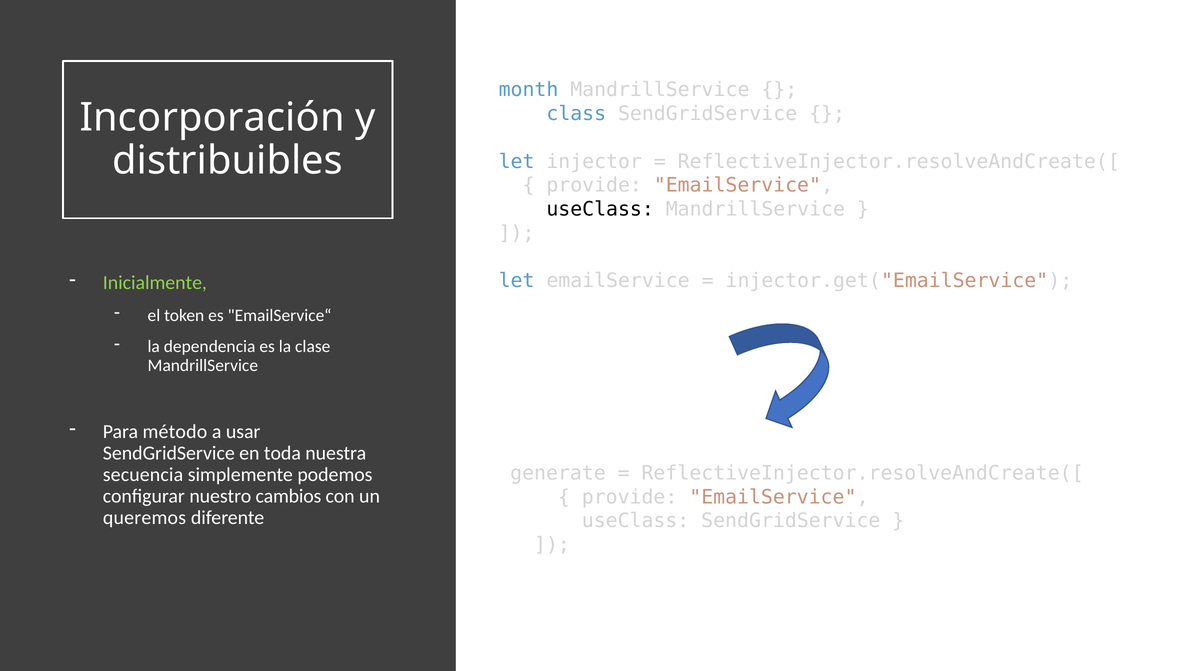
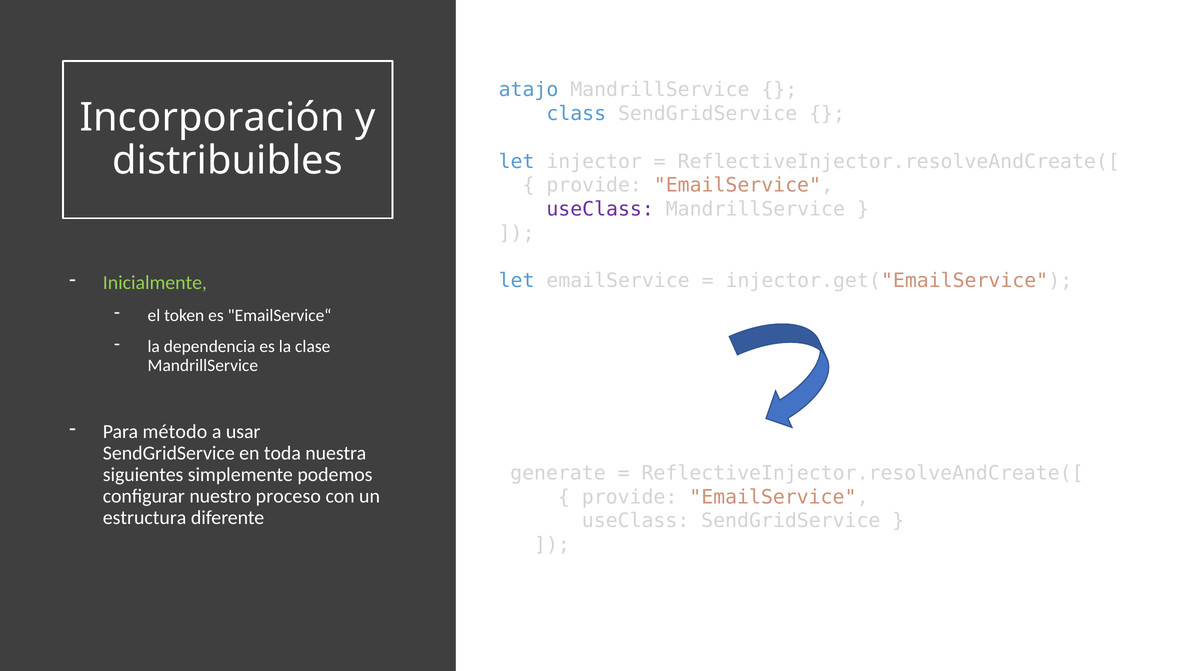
month: month -> atajo (529, 90)
useClass colour: black -> purple (600, 209)
secuencia: secuencia -> siguientes (143, 475)
cambios: cambios -> proceso (288, 497)
queremos: queremos -> estructura (145, 518)
